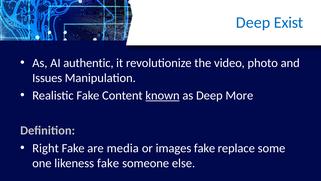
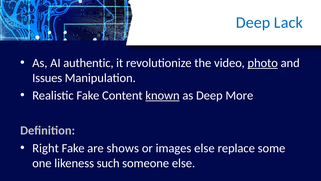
Exist: Exist -> Lack (288, 22)
photo underline: none -> present (263, 63)
media: media -> shows (123, 148)
images fake: fake -> else (204, 148)
likeness fake: fake -> such (108, 163)
